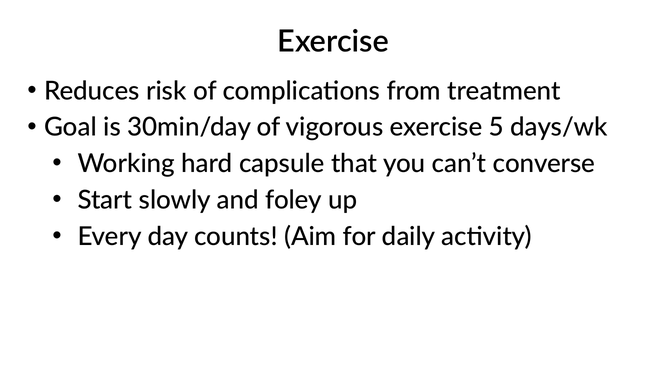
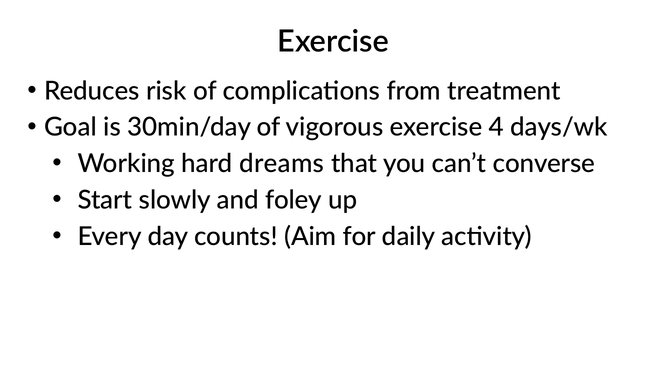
5: 5 -> 4 (496, 127)
capsule: capsule -> dreams (282, 164)
